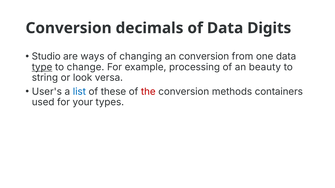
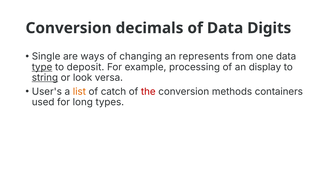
Studio: Studio -> Single (46, 57)
an conversion: conversion -> represents (204, 57)
change: change -> deposit (86, 67)
beauty: beauty -> display (265, 67)
string underline: none -> present (45, 78)
list colour: blue -> orange (79, 92)
these: these -> catch (113, 92)
your: your -> long (83, 102)
